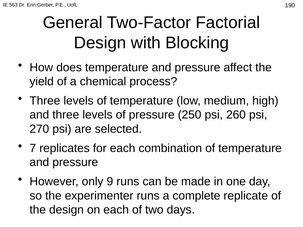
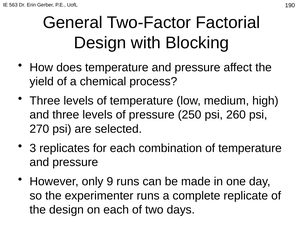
7: 7 -> 3 (33, 148)
